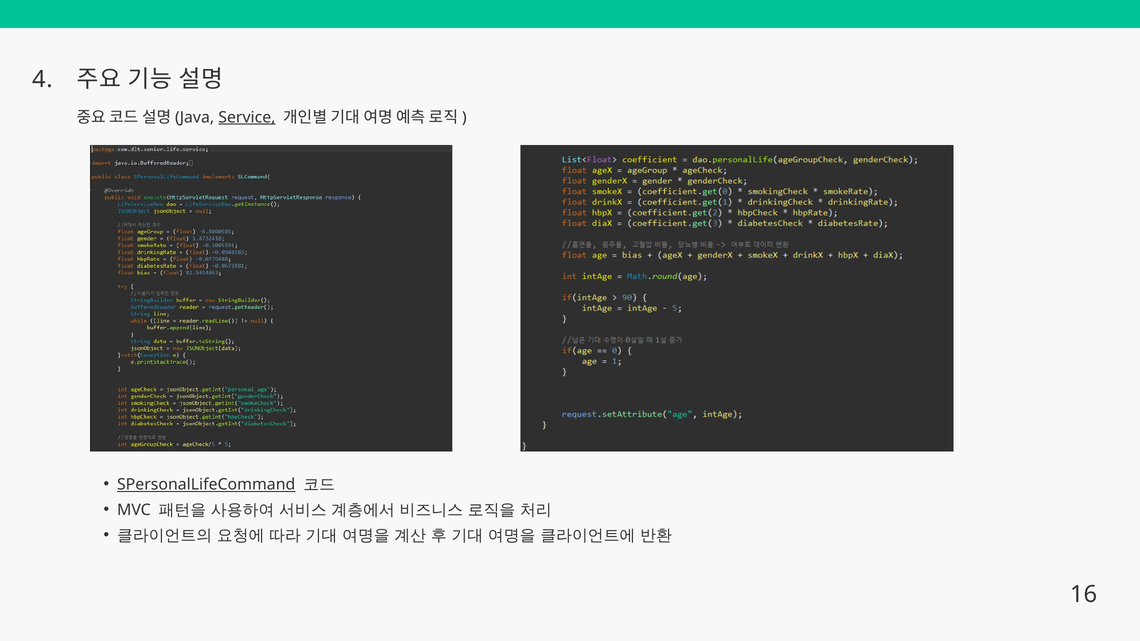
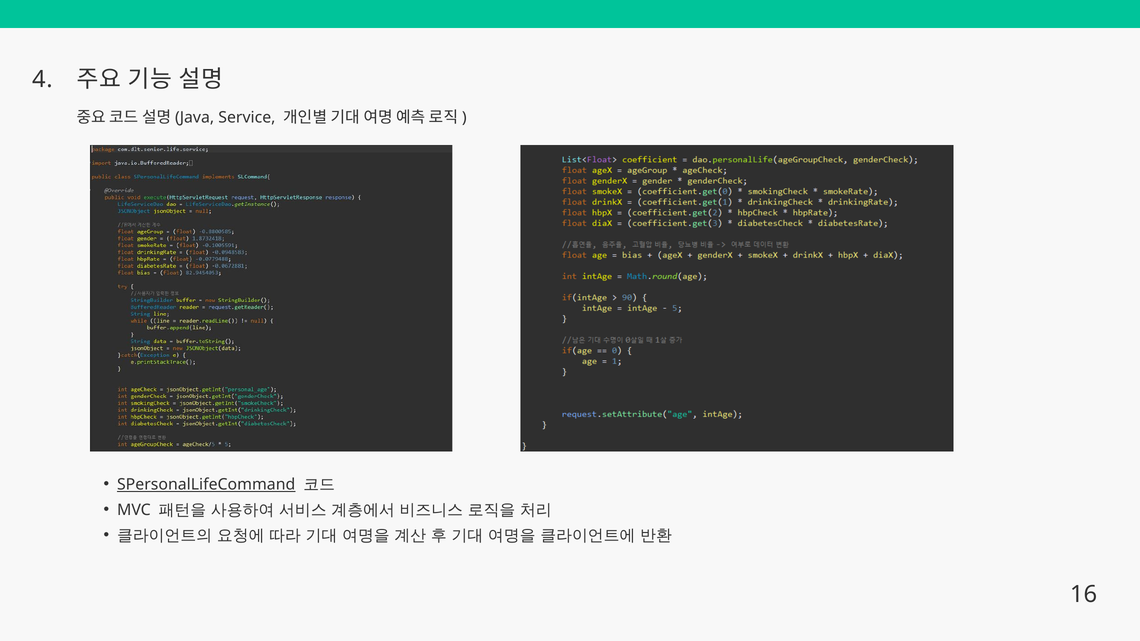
Service underline: present -> none (247, 117)
